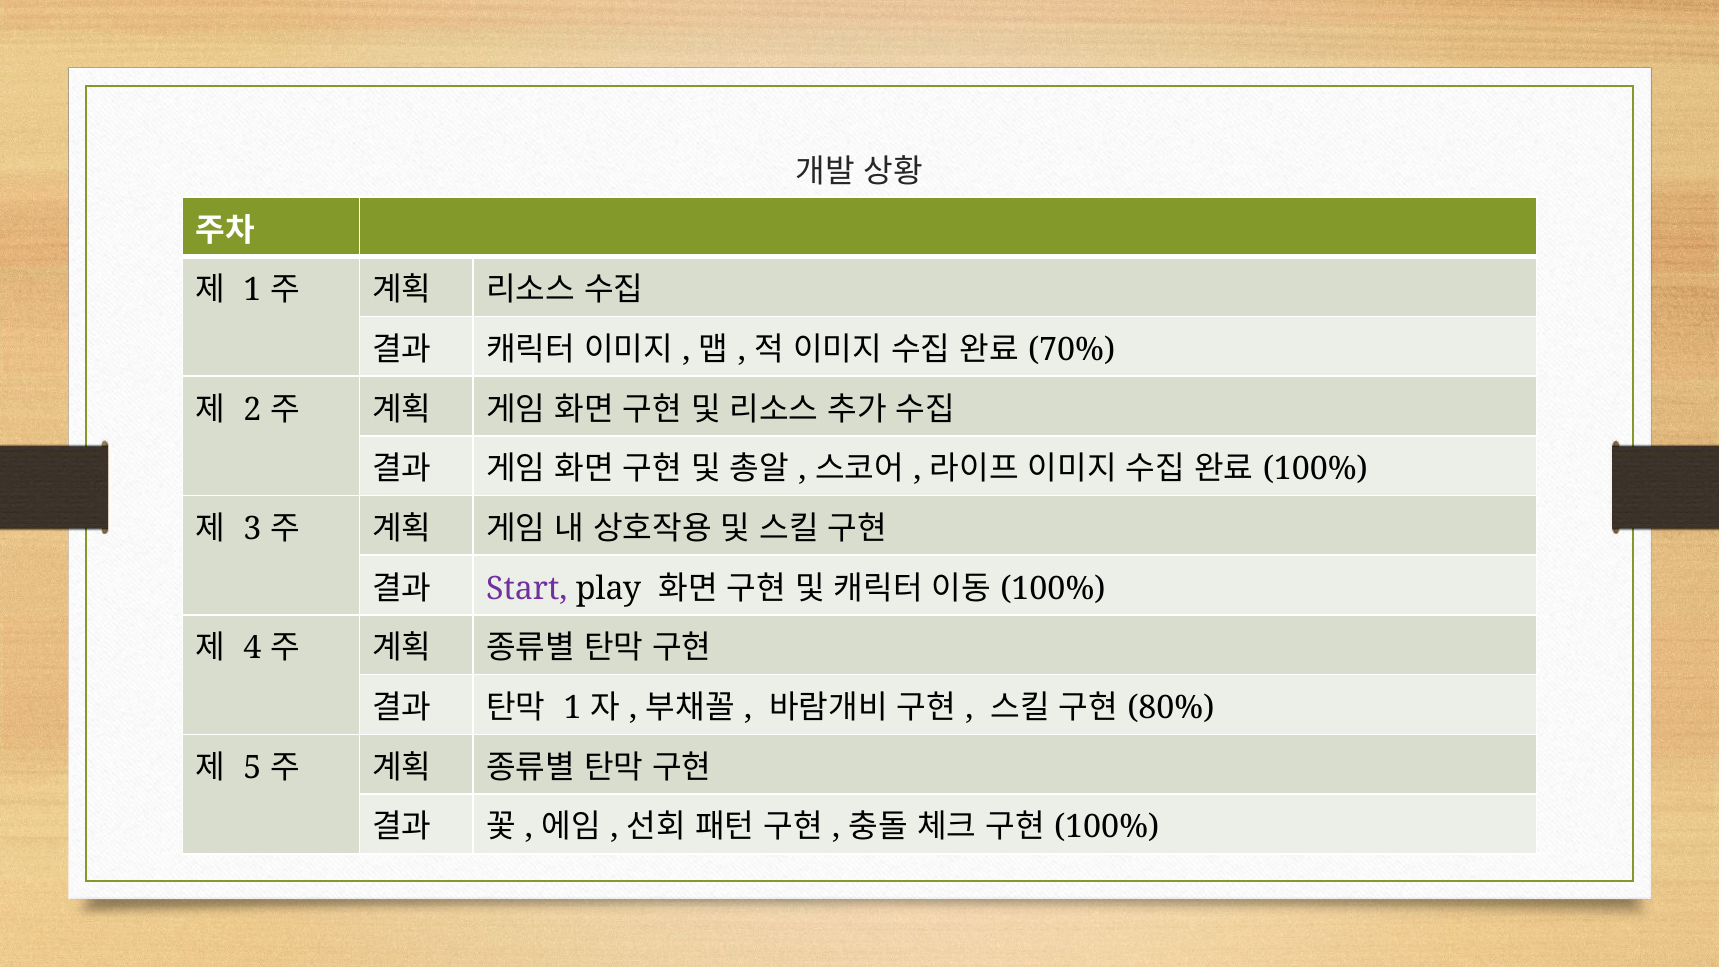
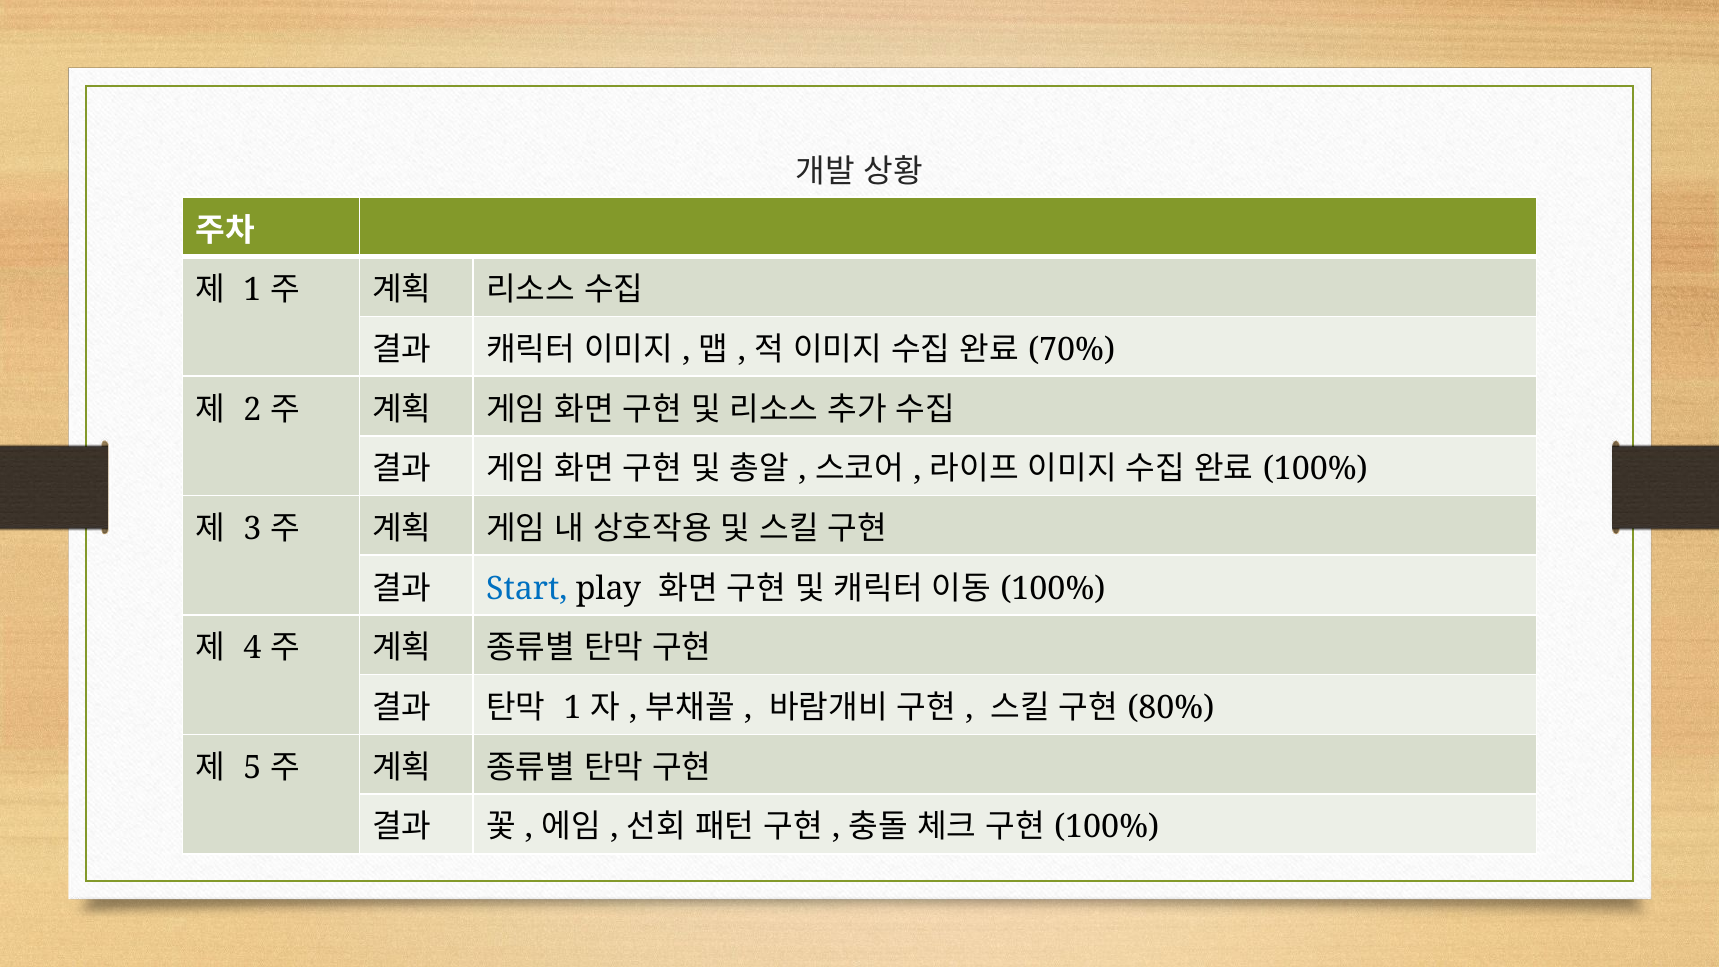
Start colour: purple -> blue (527, 588)
